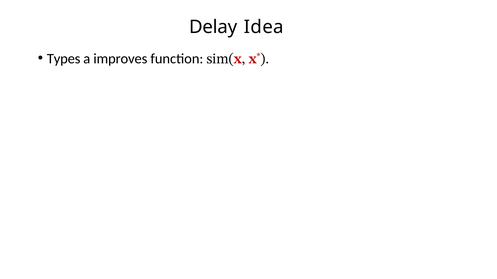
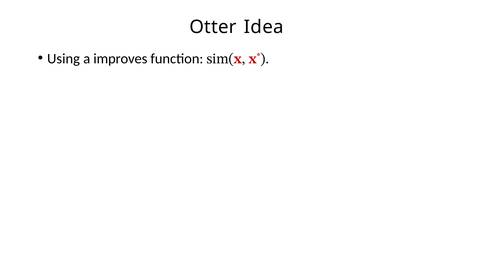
Delay: Delay -> Otter (213, 27)
Types: Types -> Using (64, 59)
